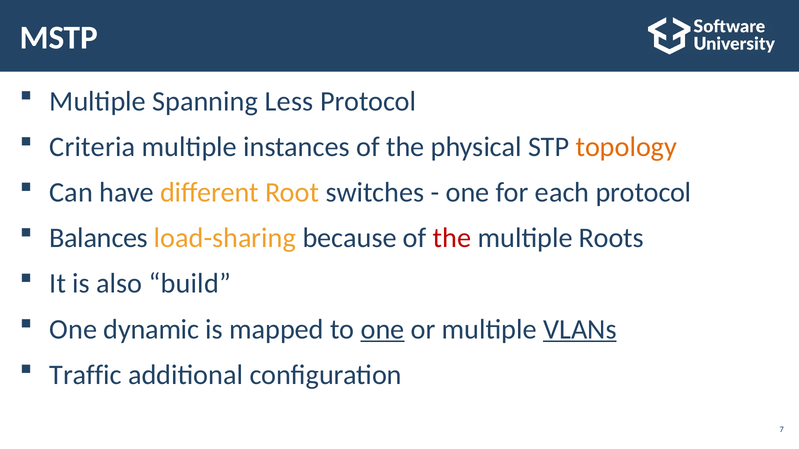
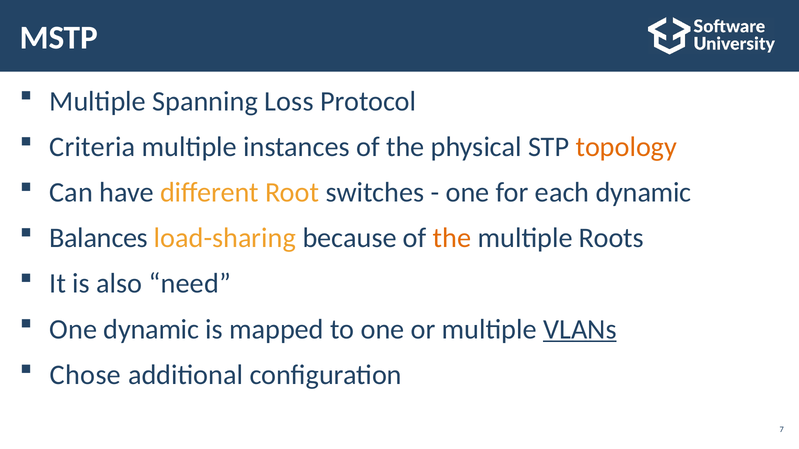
Less: Less -> Loss (289, 101)
each protocol: protocol -> dynamic (644, 193)
the colour: red -> orange (452, 238)
build: build -> need (190, 284)
one underline: present -> none (383, 330)
Traffic: Traffic -> Chose (85, 375)
